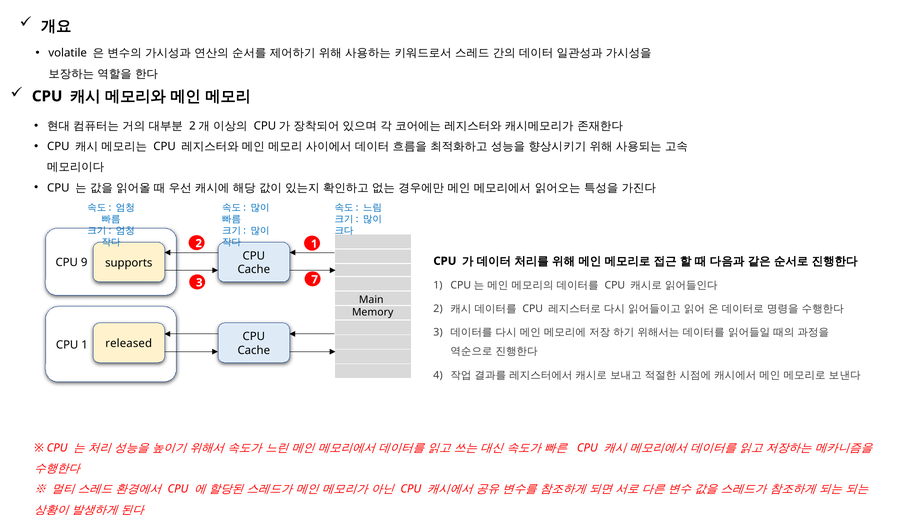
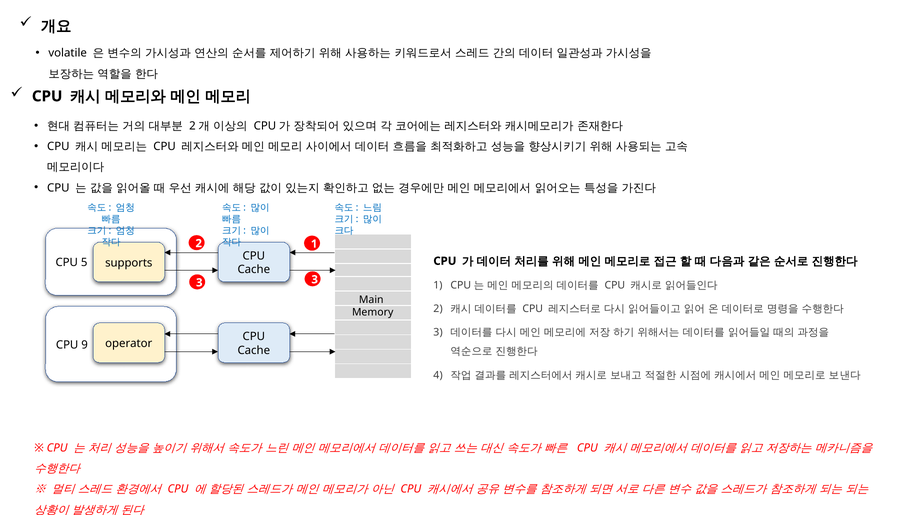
9: 9 -> 5 (84, 262)
3 7: 7 -> 3 (315, 279)
released: released -> operator (129, 343)
CPU 1: 1 -> 9 (85, 345)
